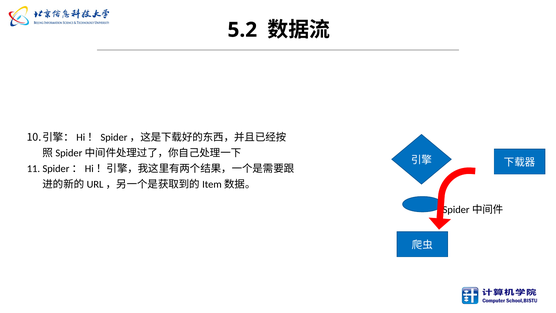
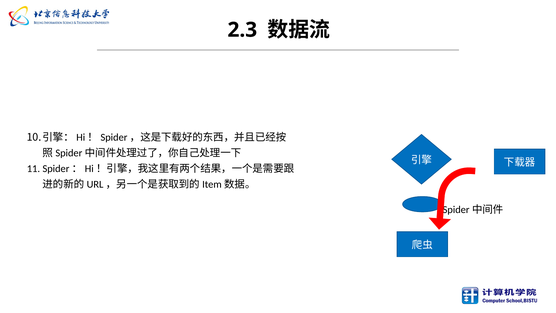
5.2: 5.2 -> 2.3 (242, 30)
